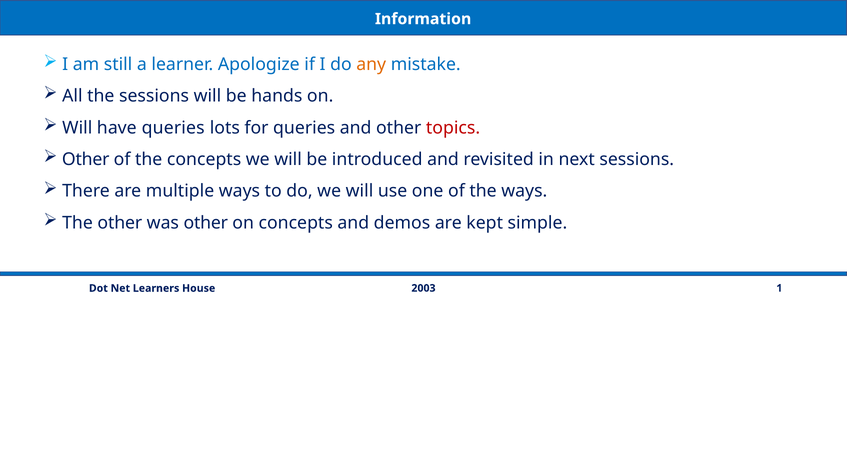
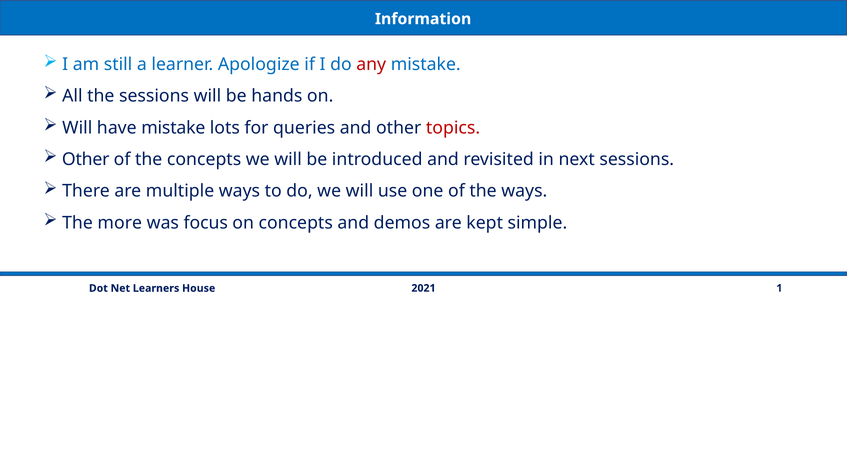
any colour: orange -> red (371, 64)
have queries: queries -> mistake (173, 128)
The other: other -> more (120, 223)
was other: other -> focus (206, 223)
2003: 2003 -> 2021 (423, 288)
